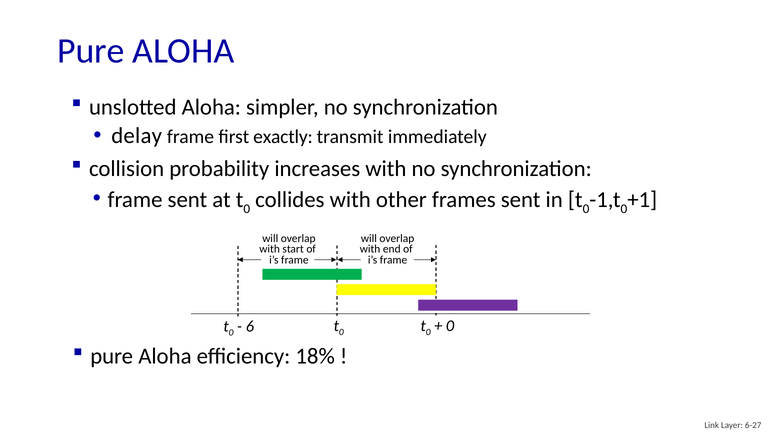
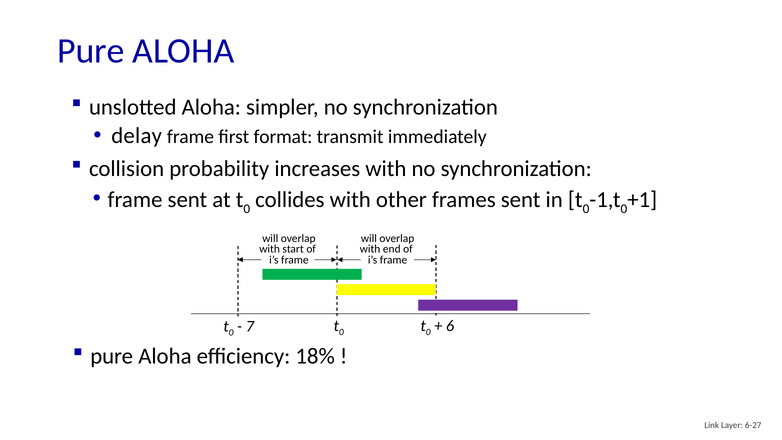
exactly: exactly -> format (283, 137)
0: 0 -> 6 (450, 326)
6: 6 -> 7 (250, 326)
